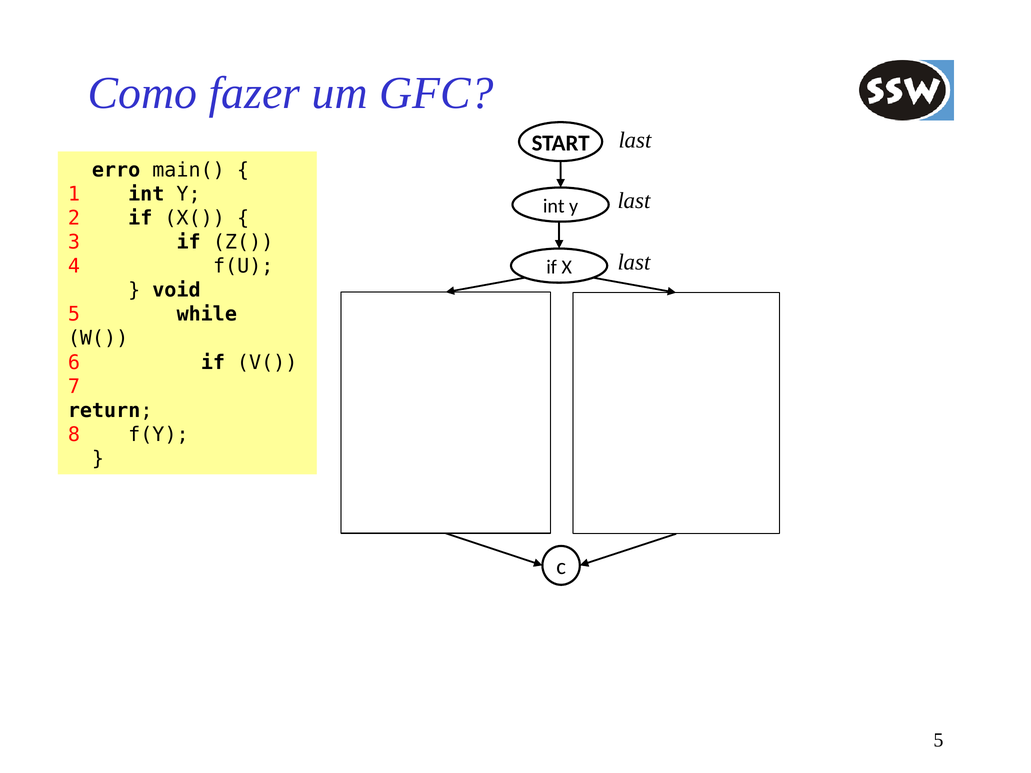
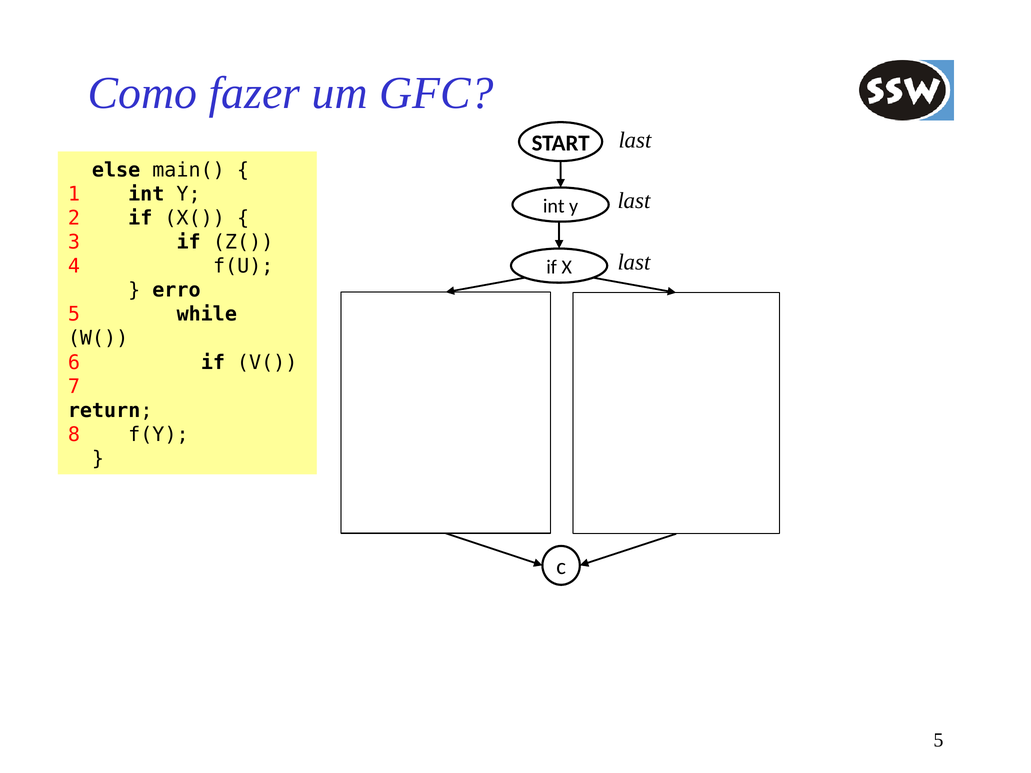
erro: erro -> else (116, 170)
void: void -> erro (176, 290)
